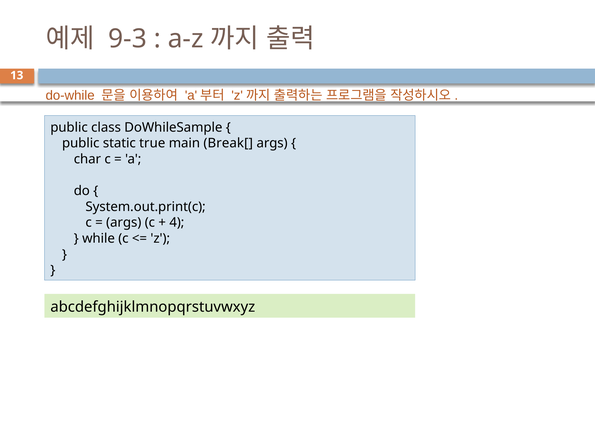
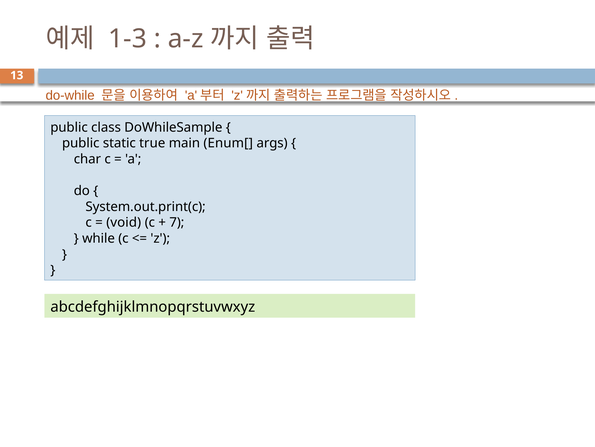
9-3: 9-3 -> 1-3 (128, 39)
Break[: Break[ -> Enum[ (228, 143)
args: args -> void (124, 222)
4: 4 -> 7 (177, 222)
